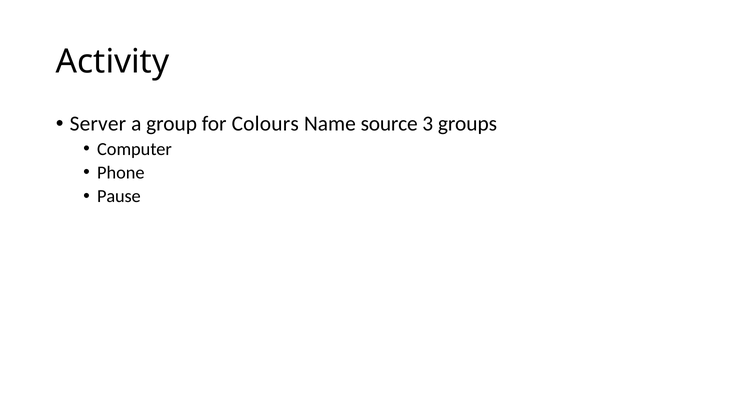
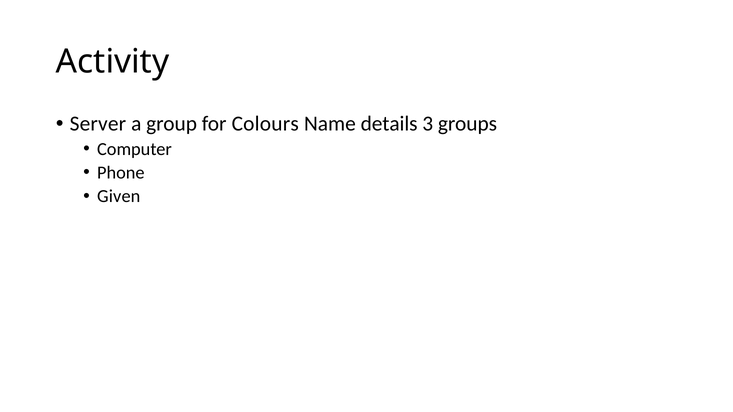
source: source -> details (389, 124)
Pause: Pause -> Given (119, 196)
